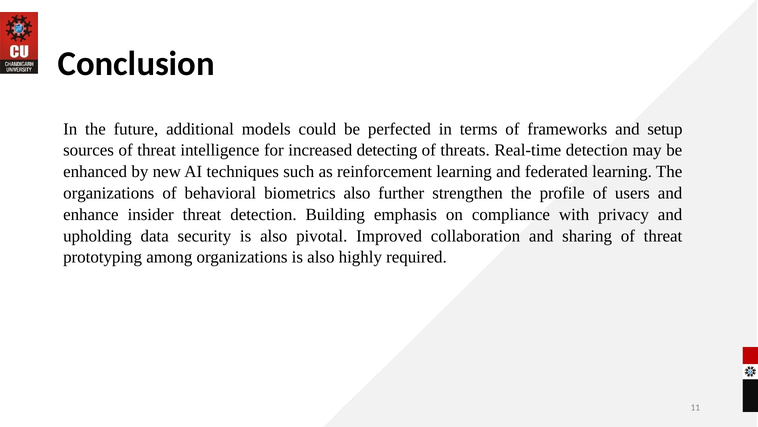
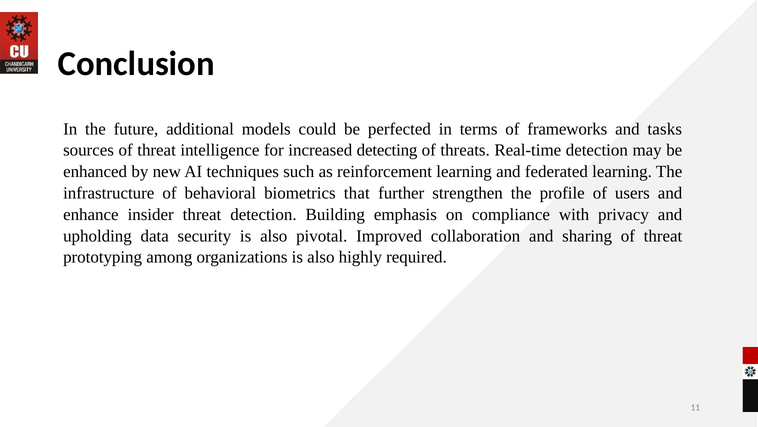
setup: setup -> tasks (665, 129)
organizations: organizations -> infrastructure (109, 193)
biometrics also: also -> that (357, 193)
